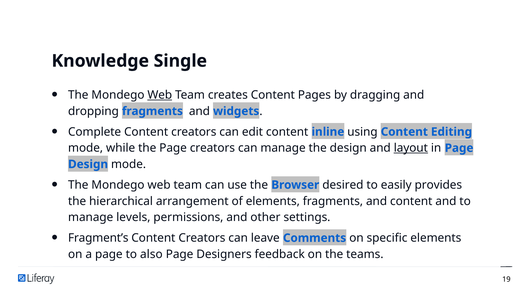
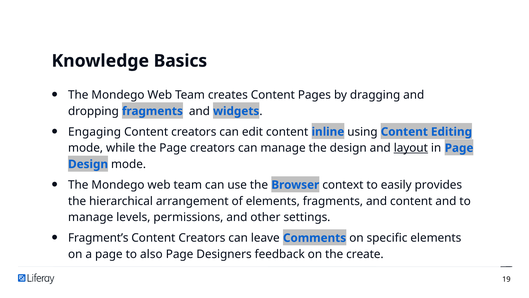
Single: Single -> Basics (180, 61)
Web underline: present -> none (160, 95)
Complete: Complete -> Engaging (95, 132)
desired: desired -> context (343, 185)
teams: teams -> create (365, 254)
